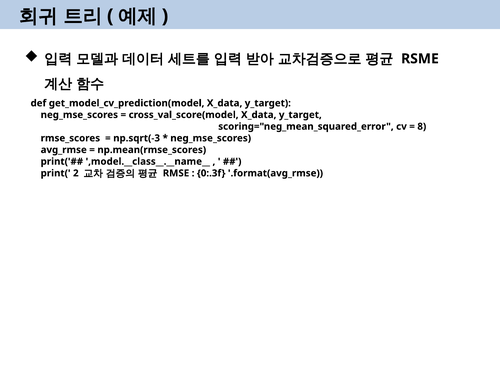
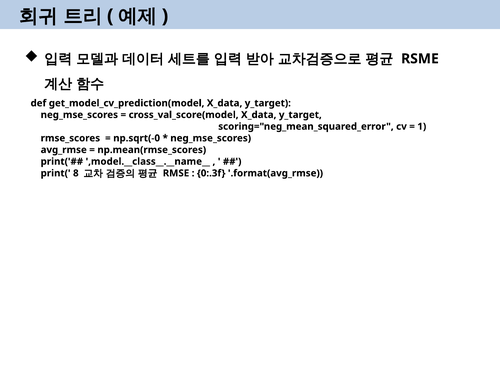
8: 8 -> 1 (422, 126)
np.sqrt(-3: np.sqrt(-3 -> np.sqrt(-0 (137, 138)
2: 2 -> 8 (76, 173)
